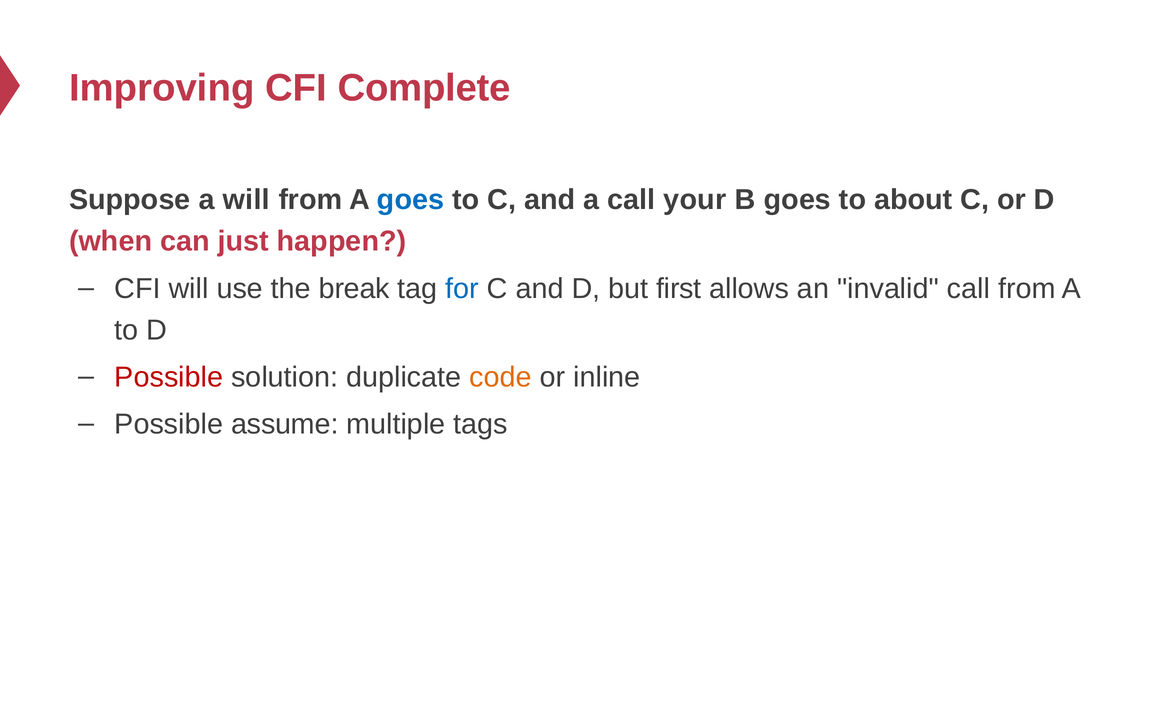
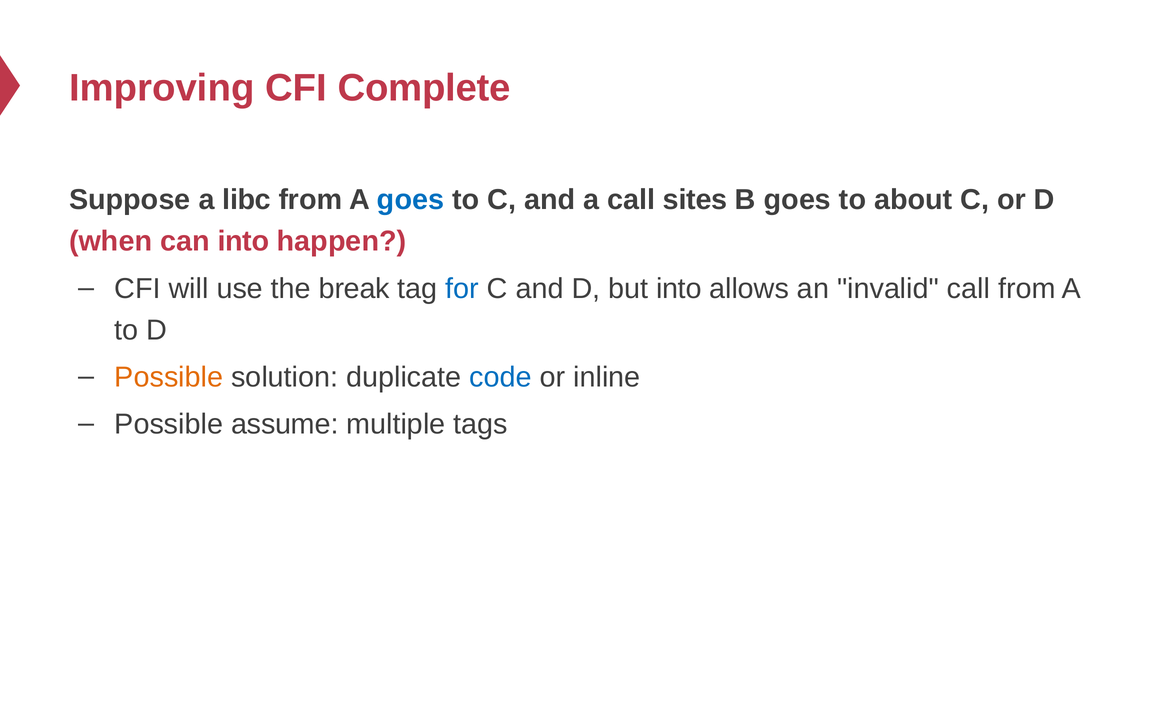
a will: will -> libc (247, 200)
your: your -> sites (695, 200)
can just: just -> into (243, 241)
but first: first -> into (679, 289)
Possible colour: red -> orange (169, 377)
code colour: orange -> blue (501, 377)
